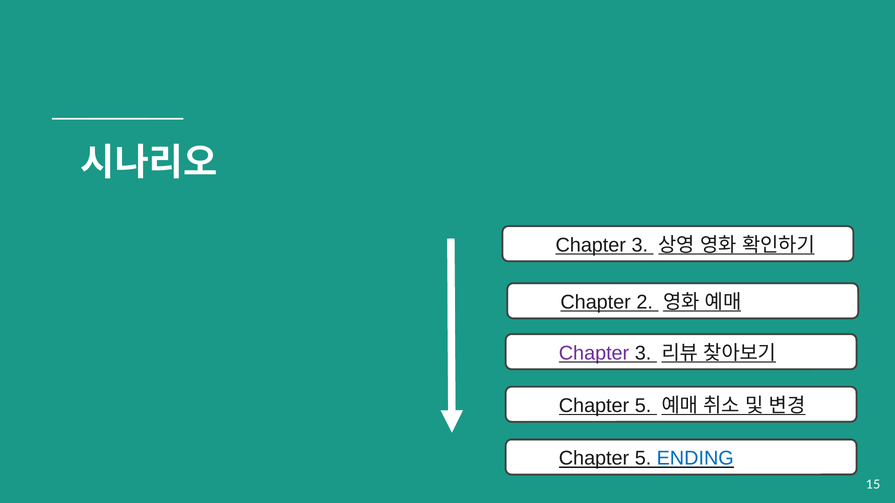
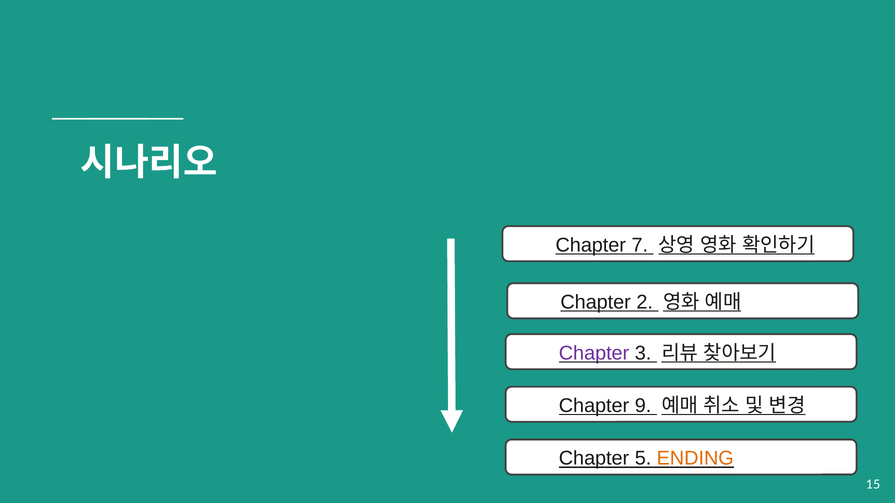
3: 3 -> 7 (640, 245)
5: 5 -> 9 (643, 406)
ENDING colour: blue -> orange (695, 459)
